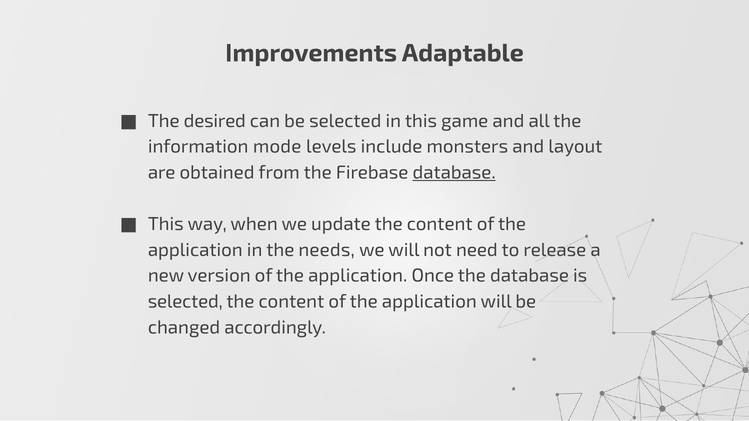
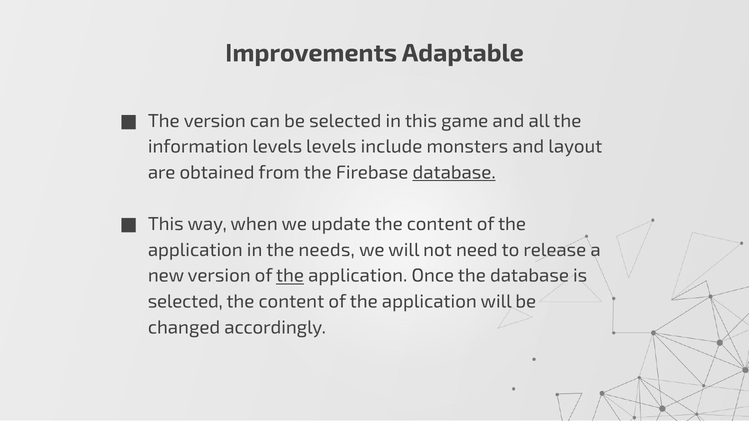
The desired: desired -> version (215, 121)
information mode: mode -> levels (277, 147)
the underline: none -> present (290, 276)
